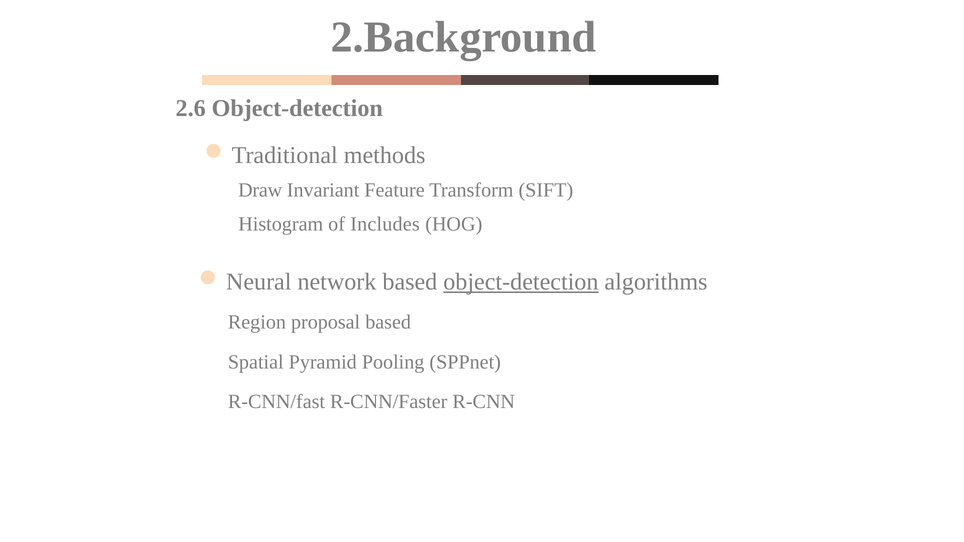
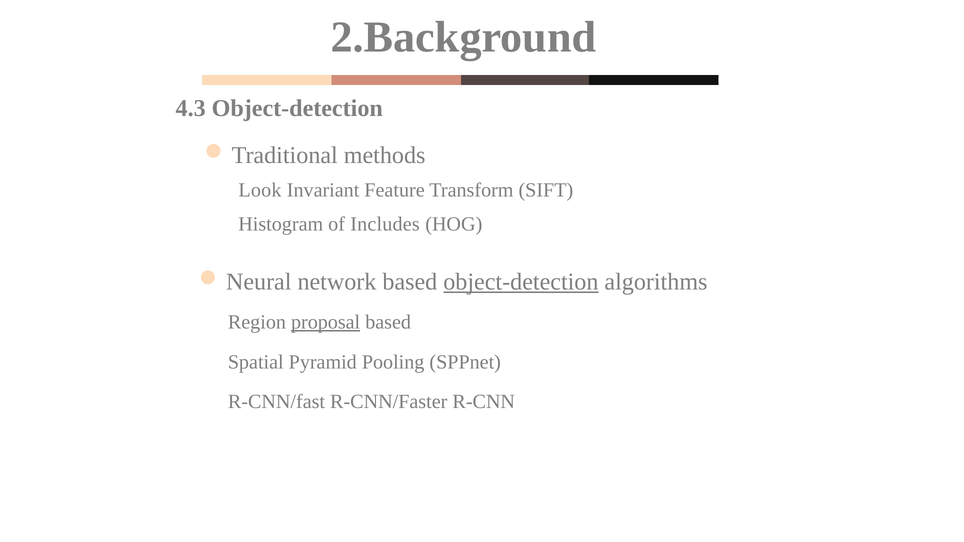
2.6: 2.6 -> 4.3 (191, 108)
Draw: Draw -> Look (260, 190)
proposal underline: none -> present (326, 322)
